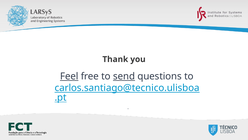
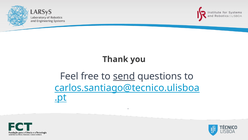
Feel underline: present -> none (69, 76)
